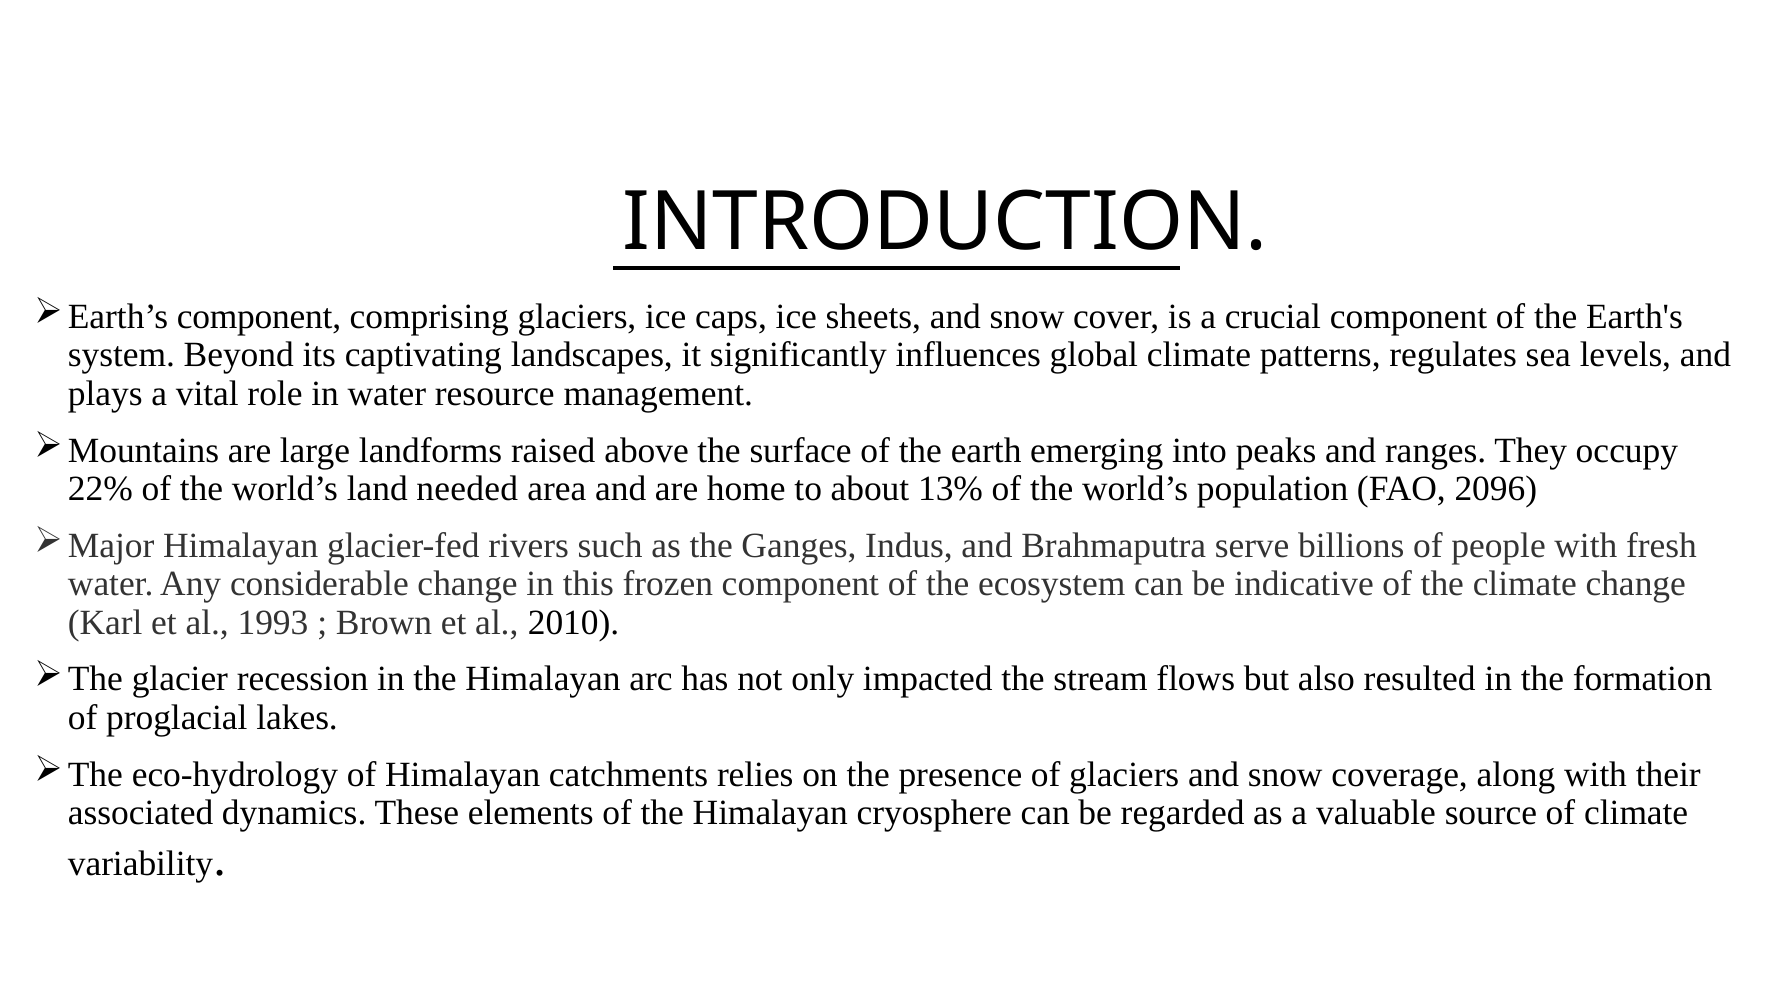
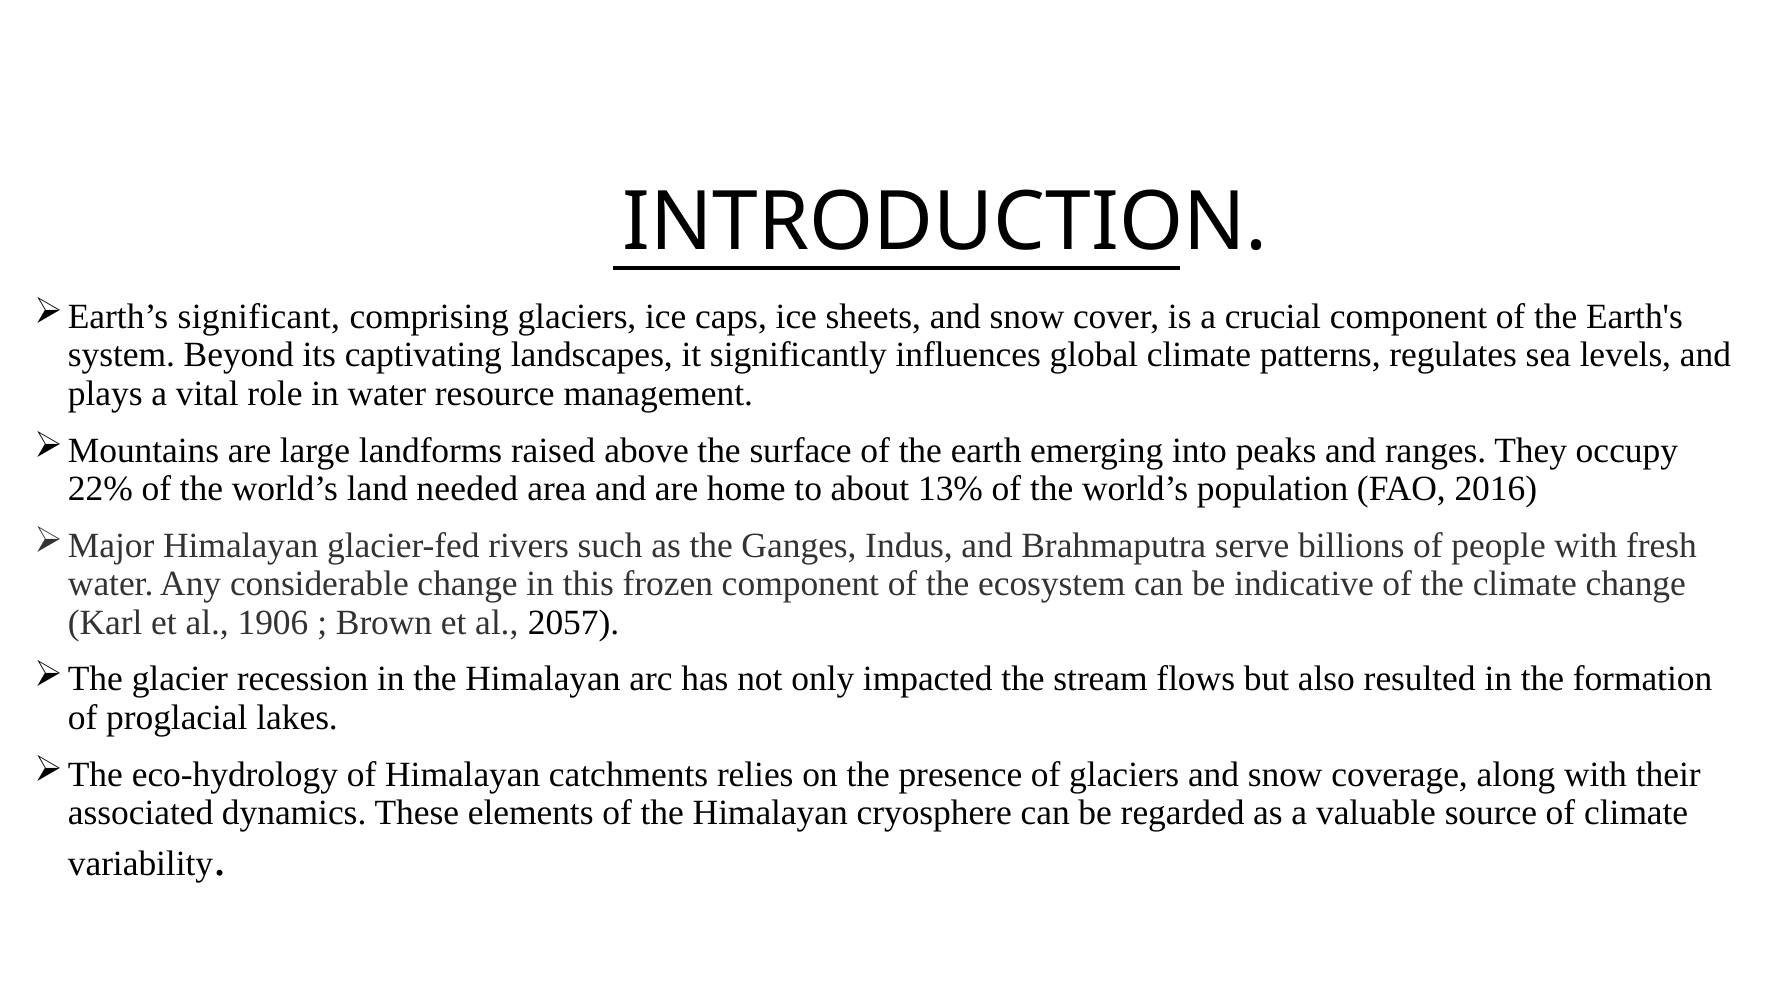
component: component -> significant (259, 317)
2096: 2096 -> 2016 (1496, 489)
1993: 1993 -> 1906 (273, 622)
2010: 2010 -> 2057 (574, 622)
